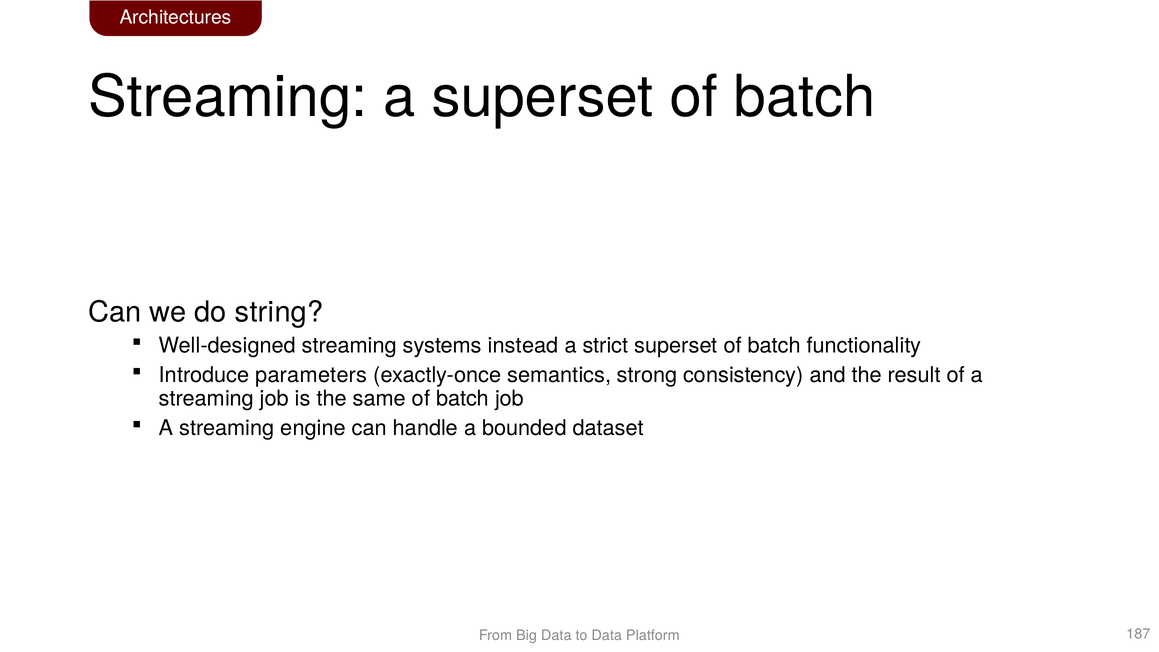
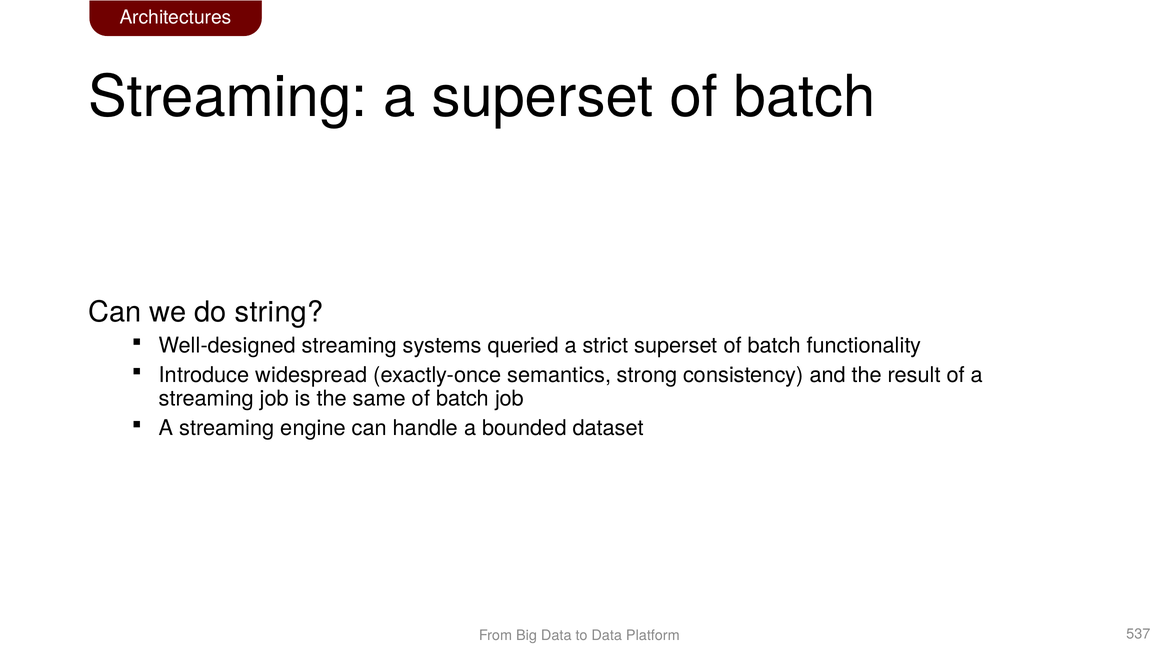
instead: instead -> queried (523, 346)
parameters: parameters -> widespread (311, 375)
187: 187 -> 537 (1138, 634)
